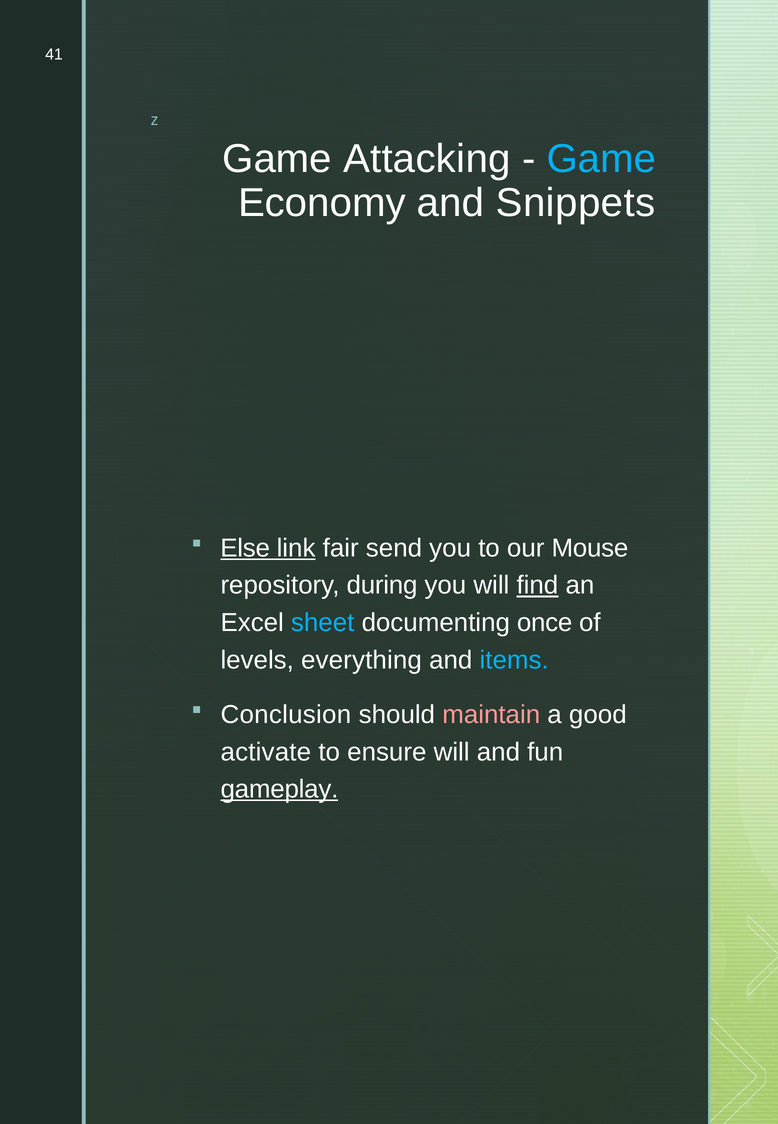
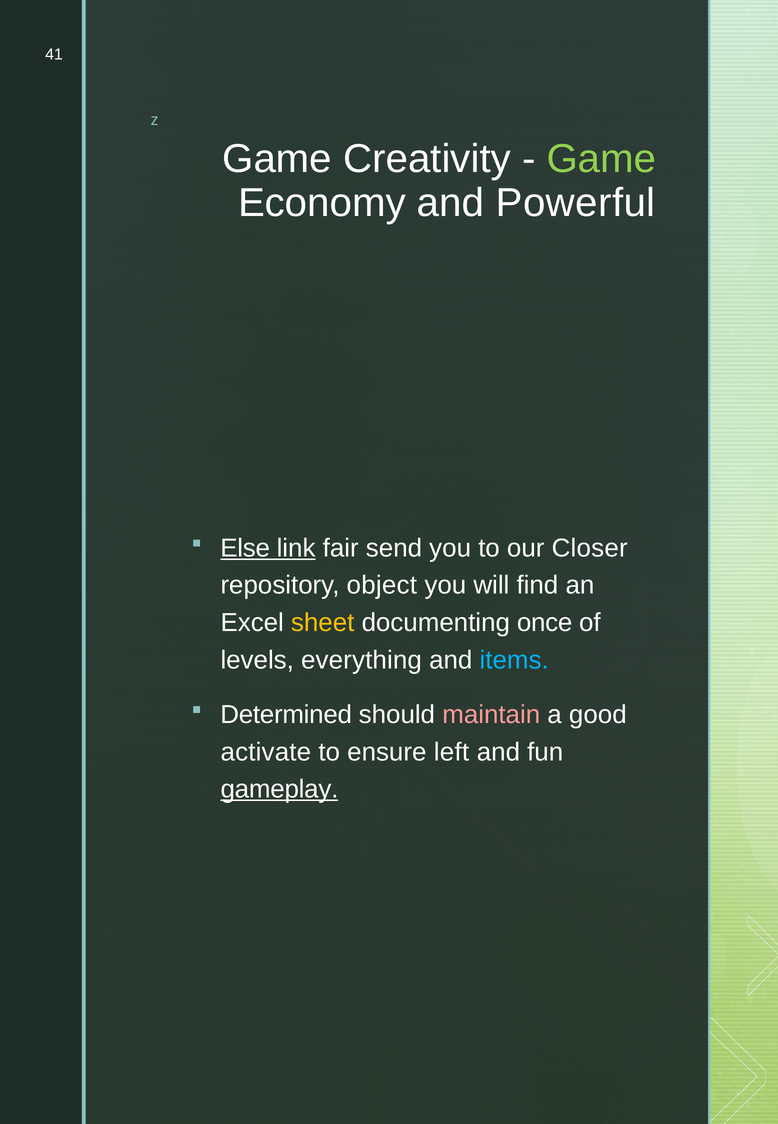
Attacking: Attacking -> Creativity (427, 159)
Game colour: light blue -> light green (601, 159)
Snippets: Snippets -> Powerful (576, 203)
Mouse: Mouse -> Closer (590, 548)
during: during -> object (382, 585)
find underline: present -> none (537, 585)
sheet colour: light blue -> yellow (323, 623)
Conclusion: Conclusion -> Determined (286, 715)
ensure will: will -> left (452, 752)
